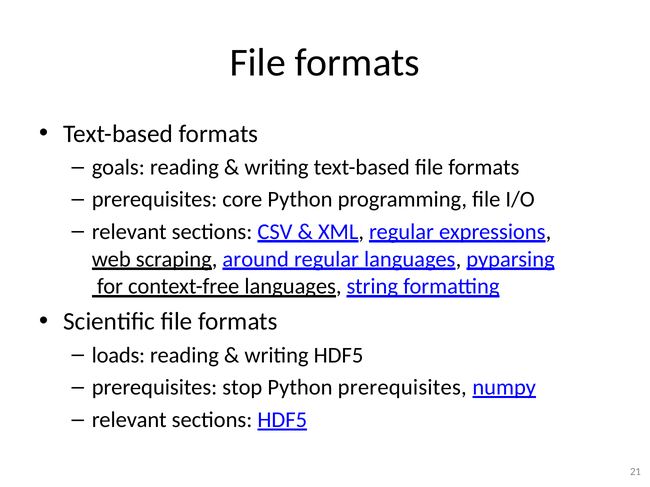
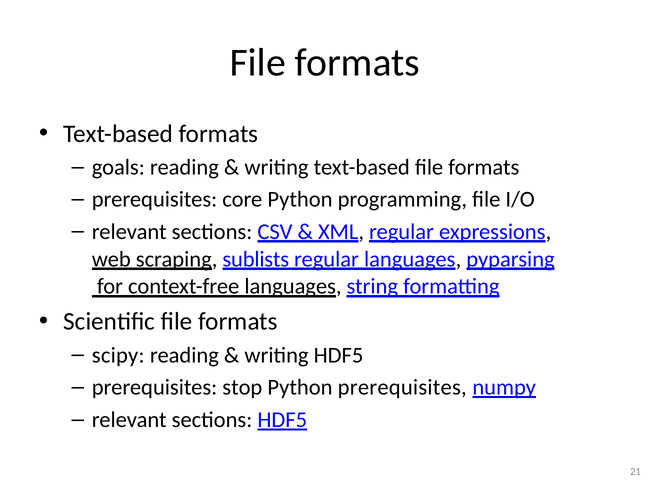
around: around -> sublists (256, 259)
loads: loads -> scipy (118, 356)
